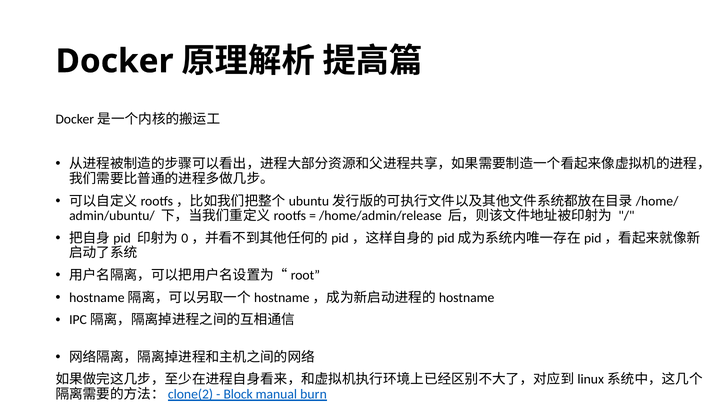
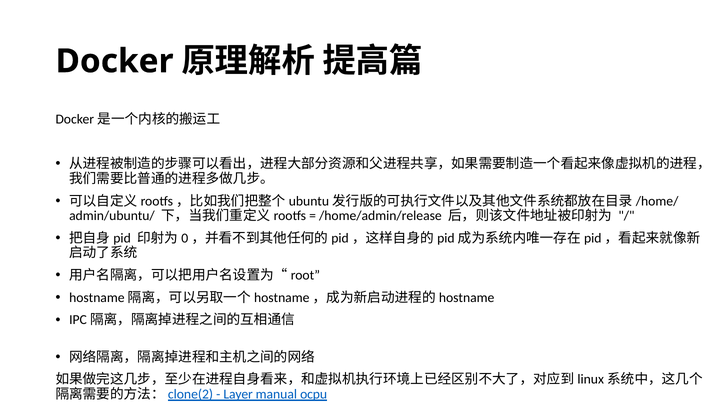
Block: Block -> Layer (238, 394)
burn: burn -> ocpu (314, 394)
